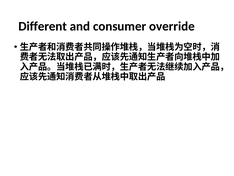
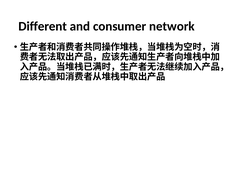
override: override -> network (172, 26)
